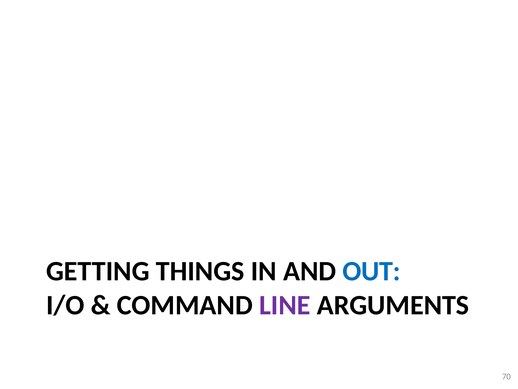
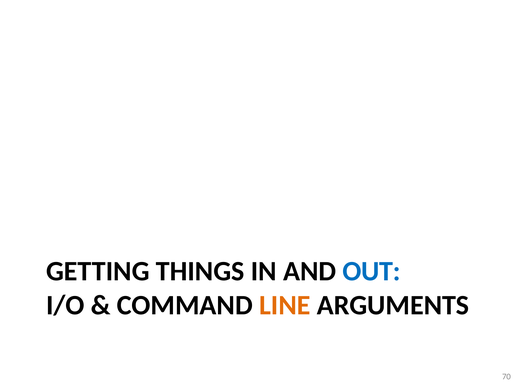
LINE colour: purple -> orange (285, 305)
